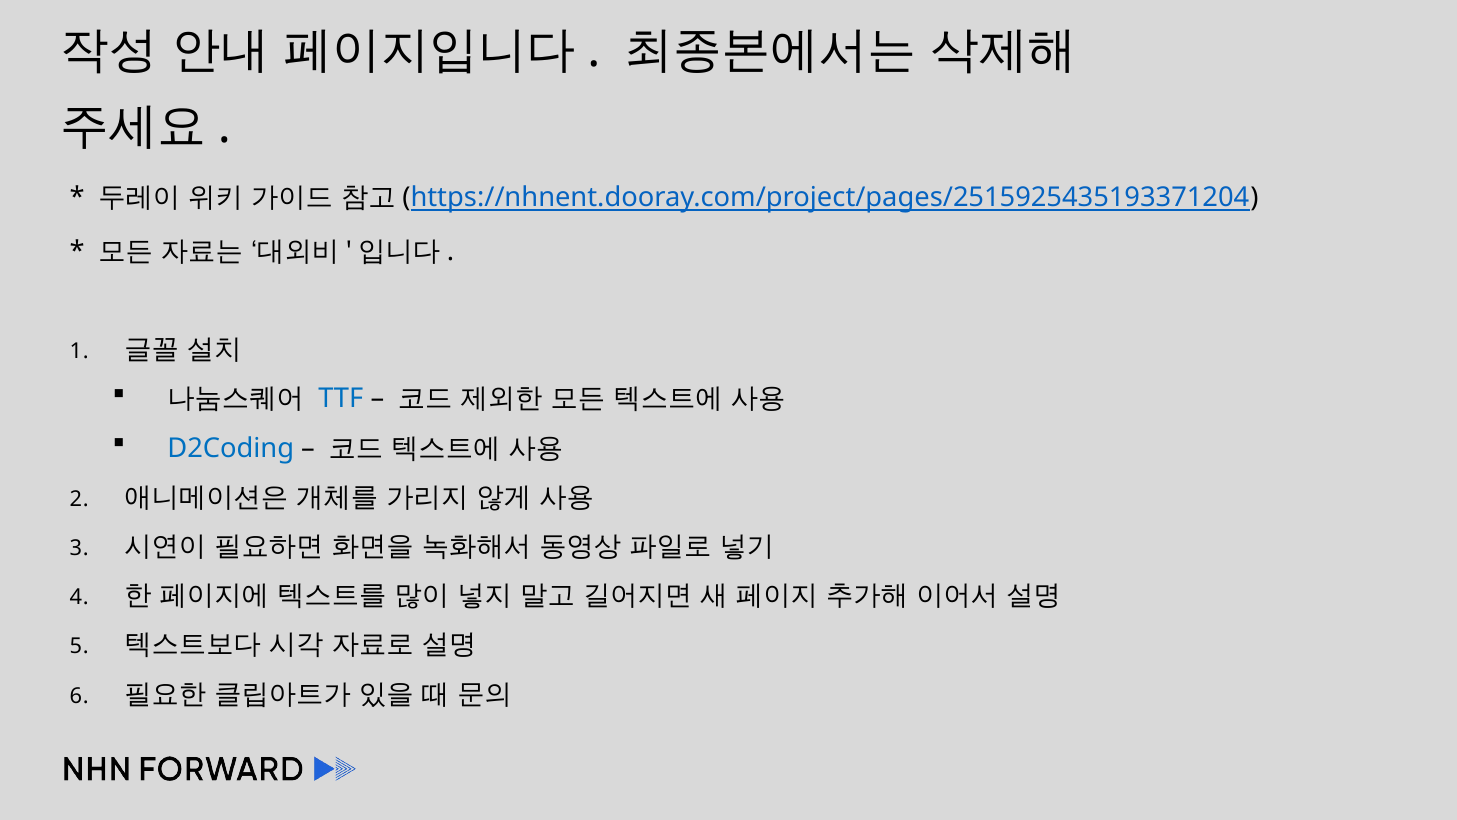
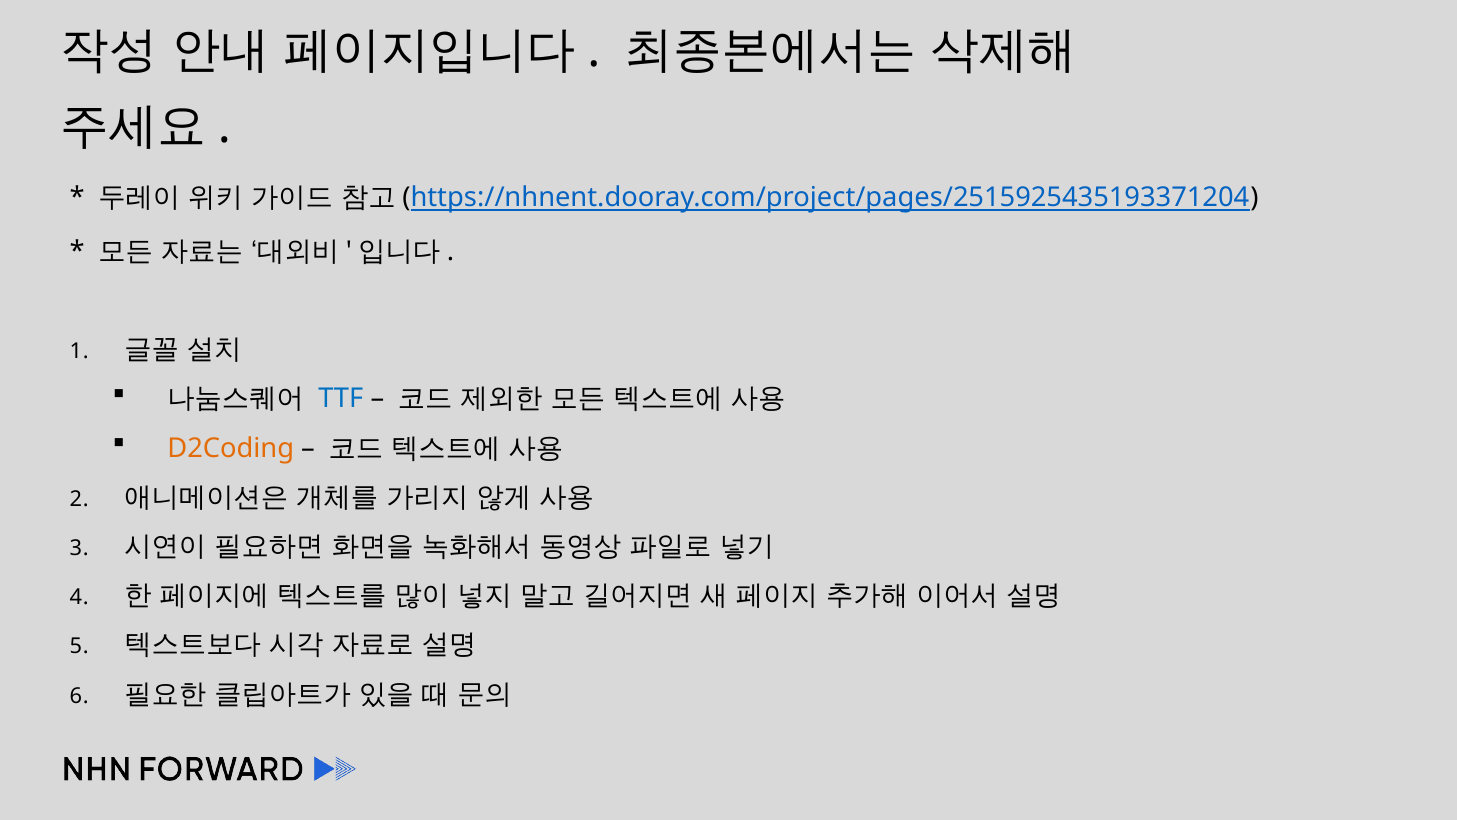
D2Coding colour: blue -> orange (231, 448)
